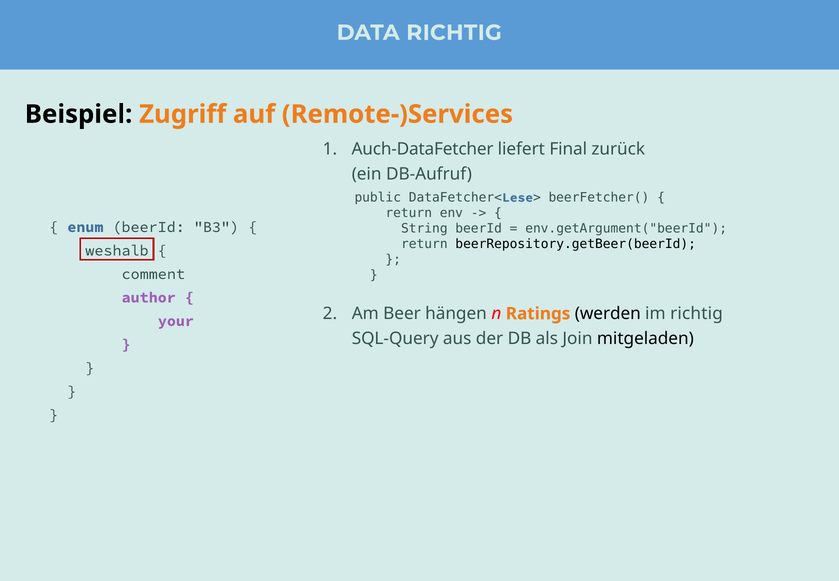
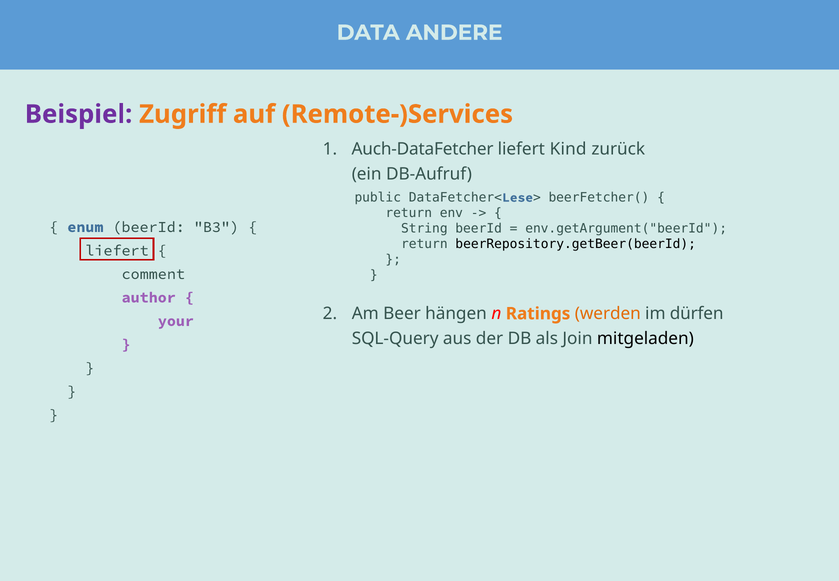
DATA RICHTIG: RICHTIG -> ANDERE (454, 33)
Beispiel colour: black -> purple (79, 114)
Final: Final -> Kind (568, 149)
weshalb: weshalb -> liefert (117, 250)
werden colour: black -> orange (608, 314)
im richtig: richtig -> dürfen (697, 314)
